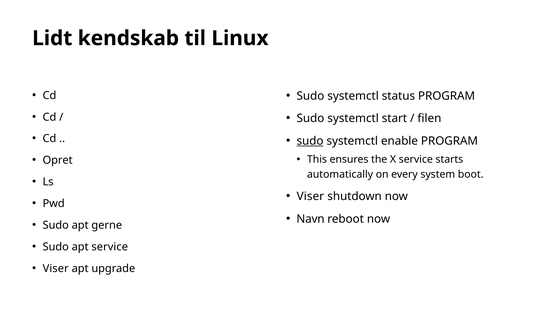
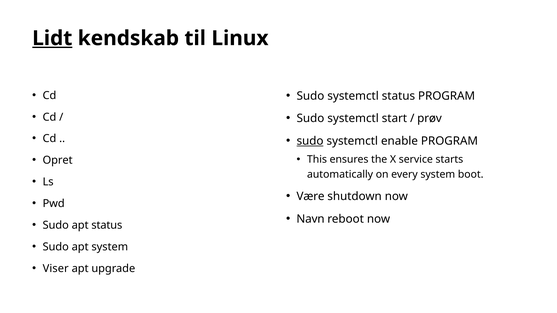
Lidt underline: none -> present (52, 38)
filen: filen -> prøv (429, 119)
Viser: Viser -> Være (311, 197)
apt gerne: gerne -> status (107, 225)
apt service: service -> system (110, 247)
